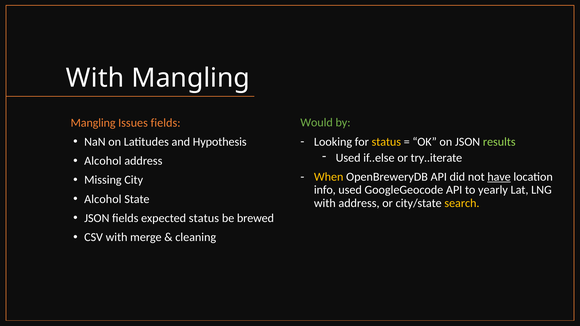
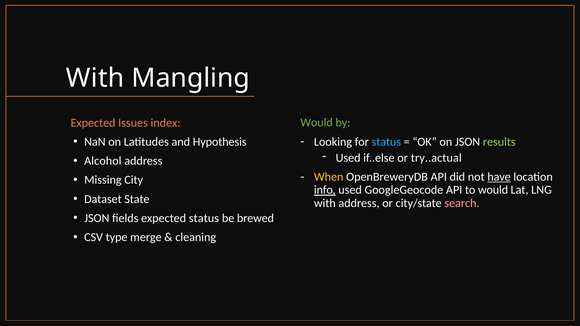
Mangling: Mangling -> Expected (93, 123)
Issues fields: fields -> index (166, 123)
status colour: yellow -> light blue (386, 142)
try..iterate: try..iterate -> try..actual (436, 158)
info underline: none -> present (325, 190)
to yearly: yearly -> would (493, 190)
Alcohol: Alcohol -> Dataset (103, 199)
search colour: yellow -> pink (462, 203)
CSV with: with -> type (117, 237)
